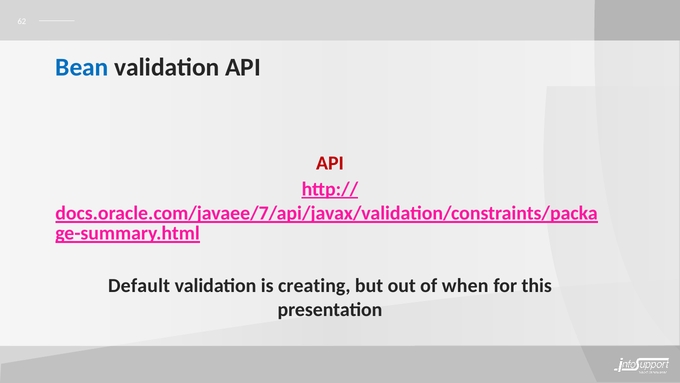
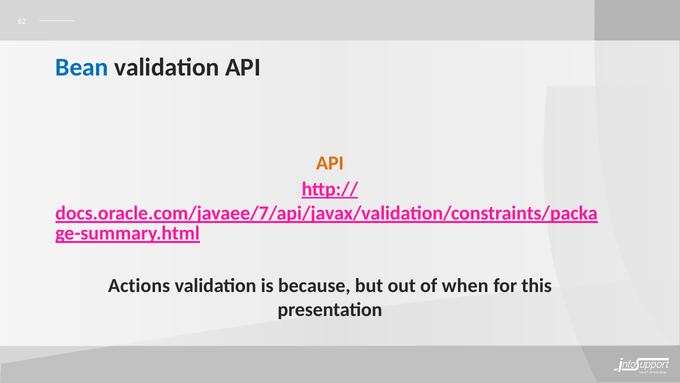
API colour: red -> orange (330, 163)
Default: Default -> Actions (139, 285)
creating: creating -> because (314, 285)
